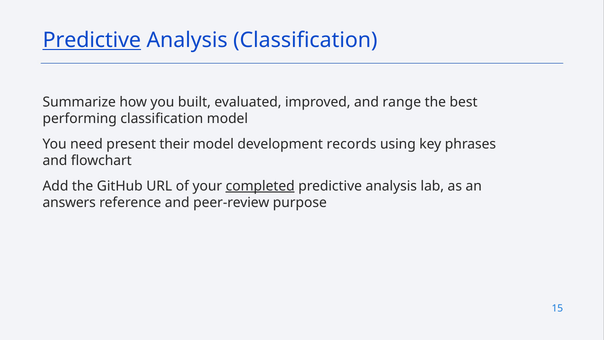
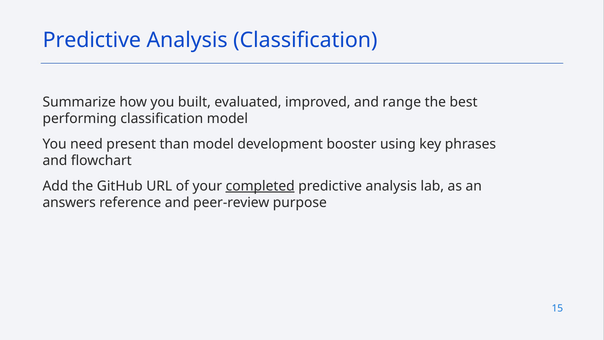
Predictive underline: present -> none (92, 40)
their: their -> than (174, 144)
records: records -> booster (352, 144)
